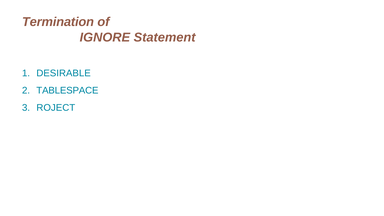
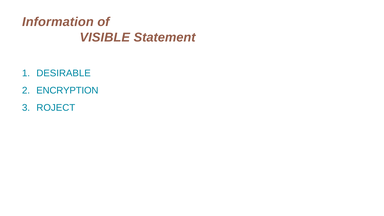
Termination: Termination -> Information (58, 22)
IGNORE: IGNORE -> VISIBLE (105, 37)
TABLESPACE: TABLESPACE -> ENCRYPTION (67, 91)
